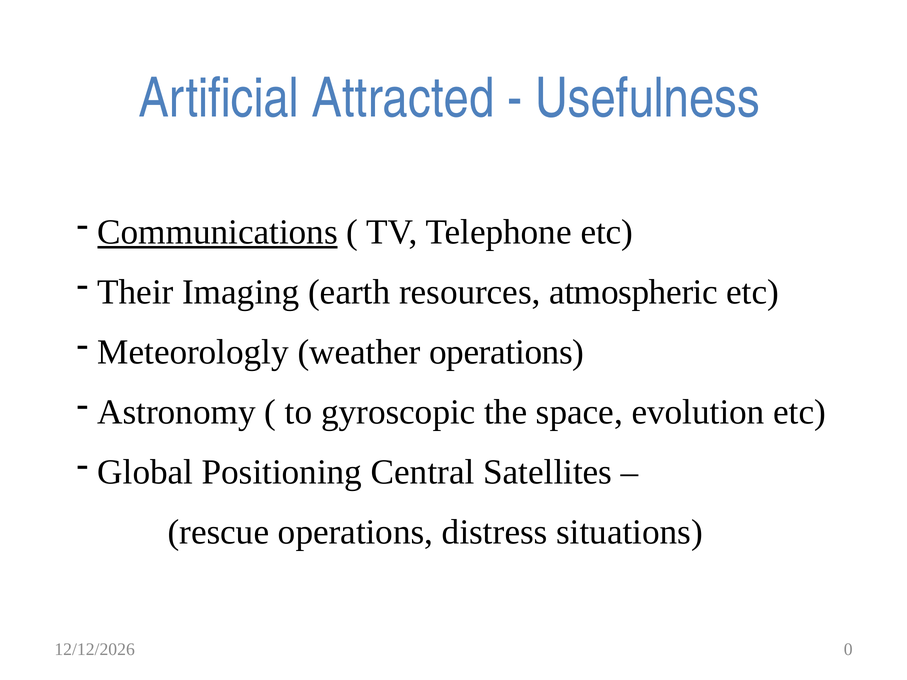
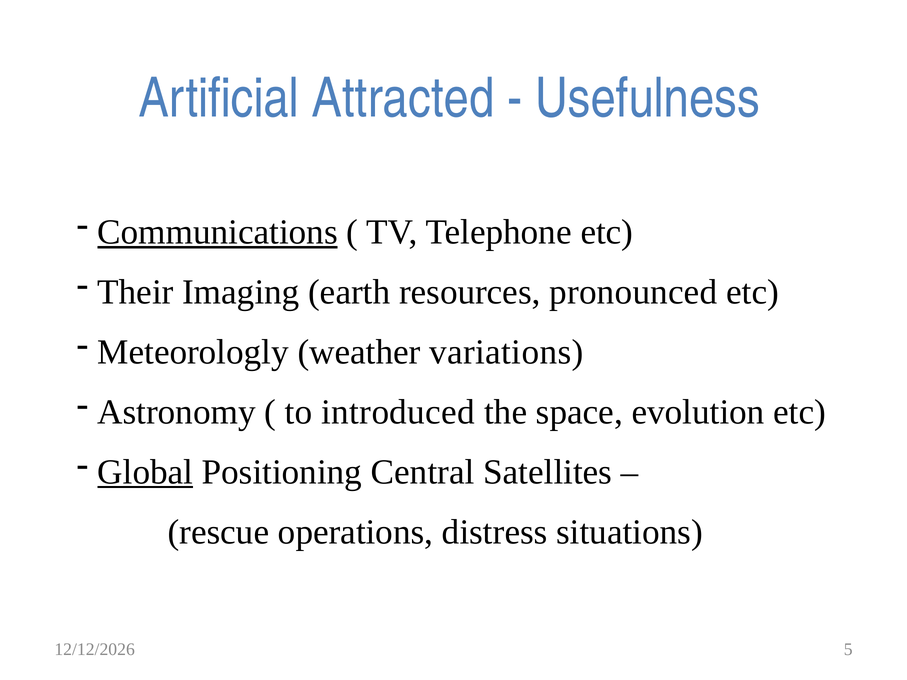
atmospheric: atmospheric -> pronounced (633, 292)
weather operations: operations -> variations (506, 352)
gyroscopic: gyroscopic -> introduced (398, 412)
Global underline: none -> present (145, 472)
0: 0 -> 5 (848, 650)
